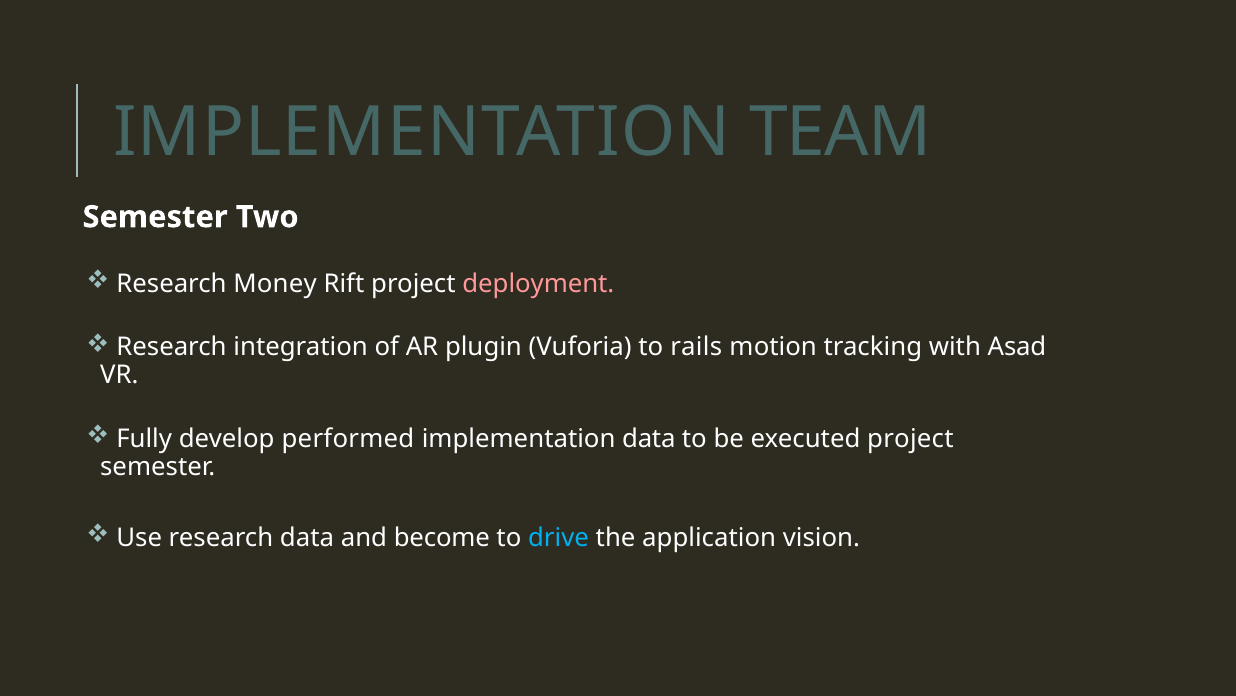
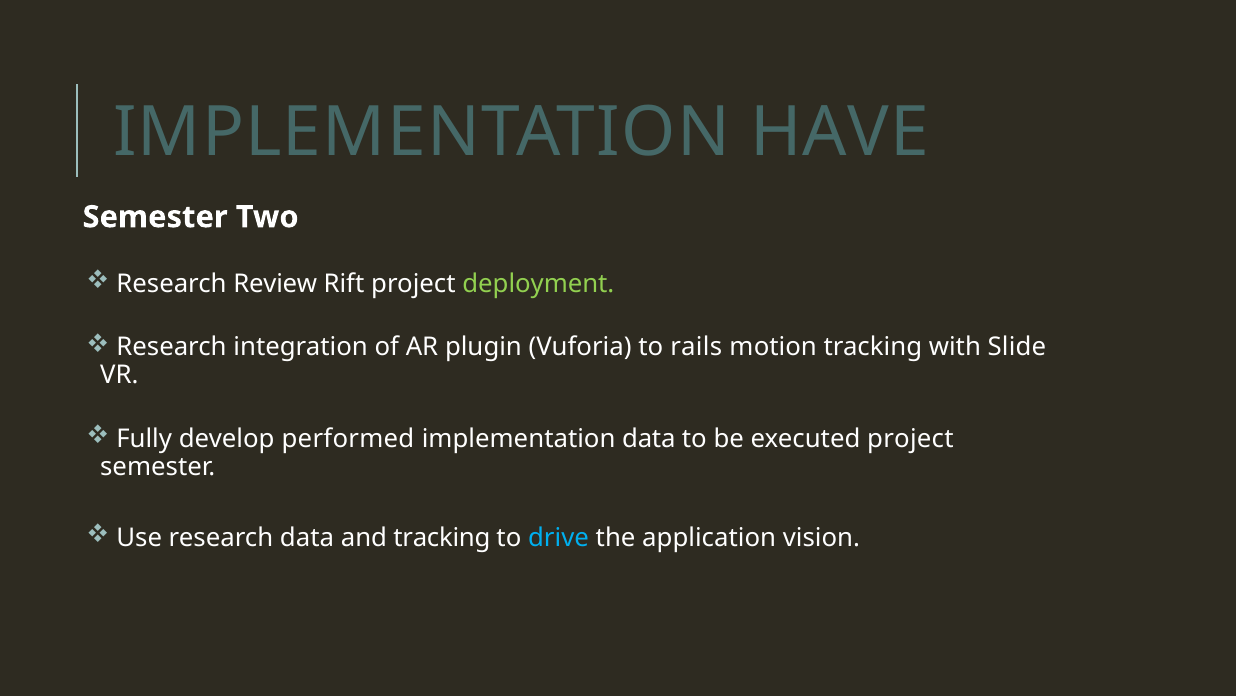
TEAM: TEAM -> HAVE (840, 132)
Money: Money -> Review (275, 284)
deployment colour: pink -> light green (538, 284)
Asad: Asad -> Slide (1017, 347)
and become: become -> tracking (442, 537)
